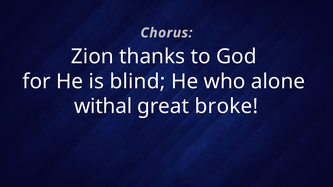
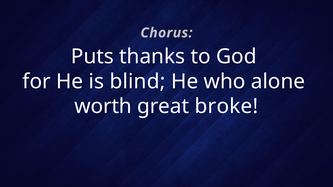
Zion: Zion -> Puts (92, 57)
withal: withal -> worth (103, 107)
